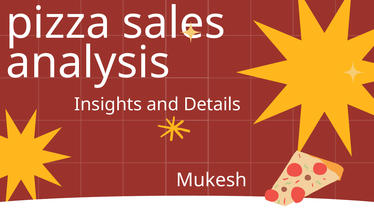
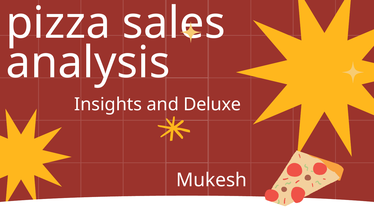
Details: Details -> Deluxe (212, 104)
